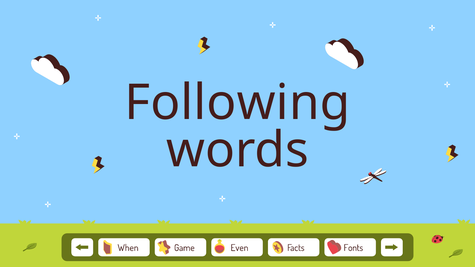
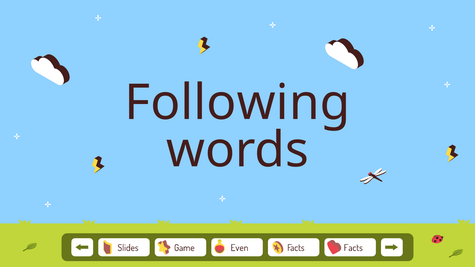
When: When -> Slides (128, 248)
Facts Fonts: Fonts -> Facts (353, 248)
